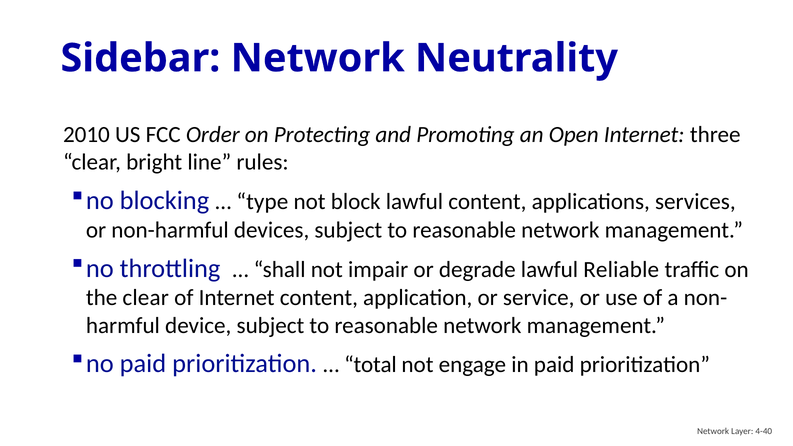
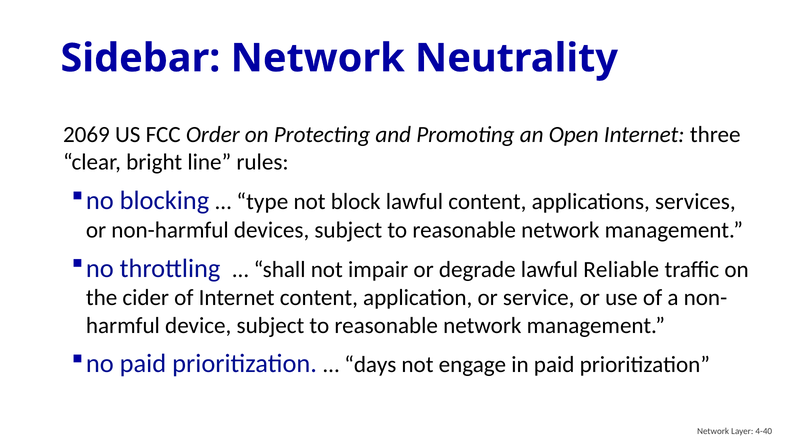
2010: 2010 -> 2069 (86, 135)
the clear: clear -> cider (146, 298)
total: total -> days (370, 365)
